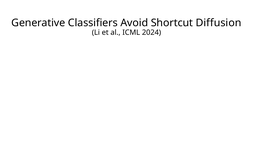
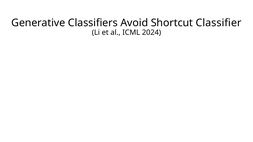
Diffusion: Diffusion -> Classifier (219, 23)
